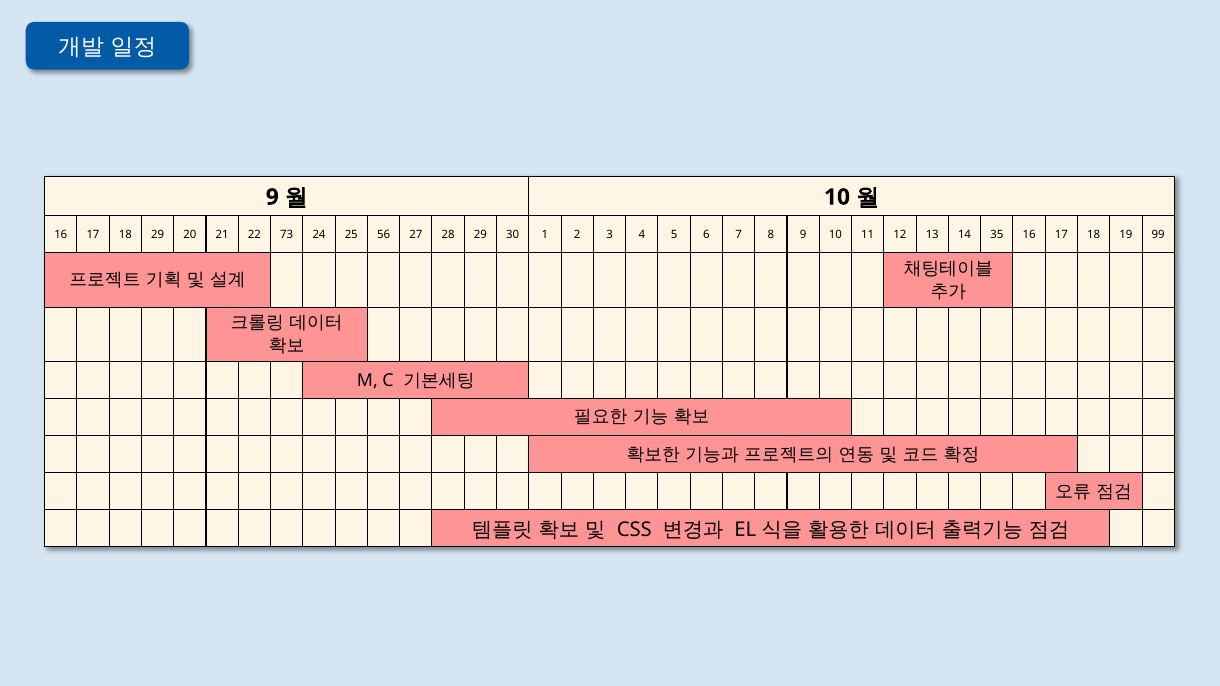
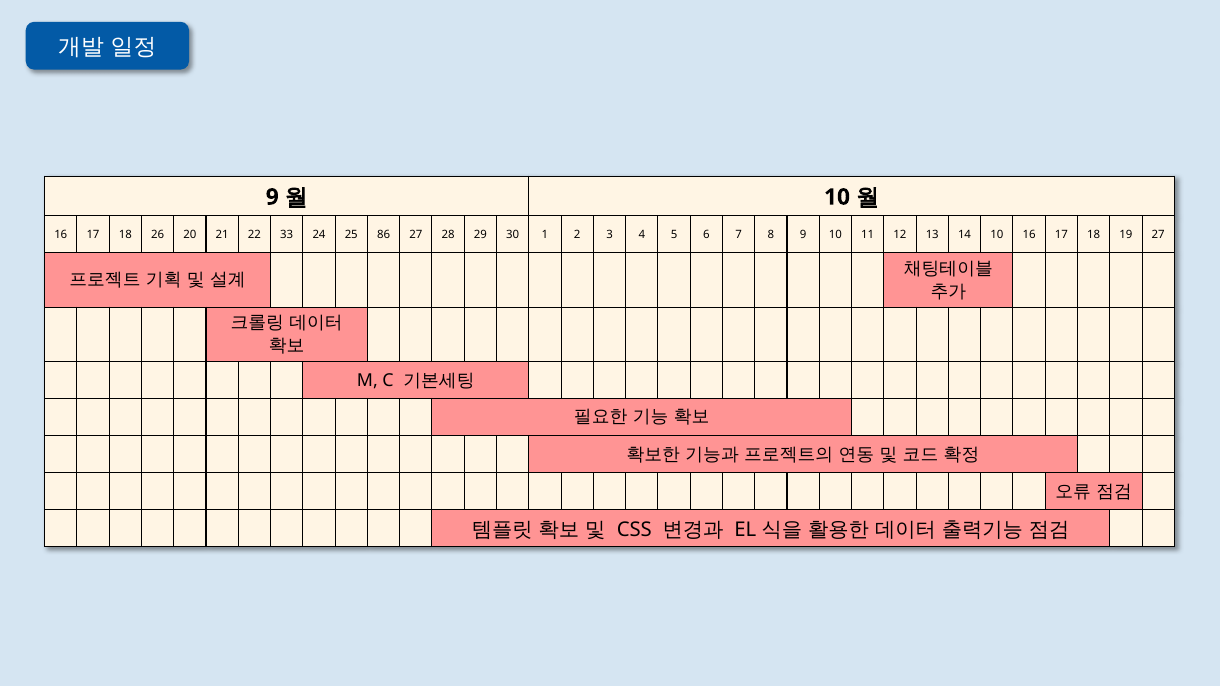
18 29: 29 -> 26 (158, 235)
73: 73 -> 33 (287, 235)
56: 56 -> 86 (384, 235)
14 35: 35 -> 10 (997, 235)
19 99: 99 -> 27 (1158, 235)
